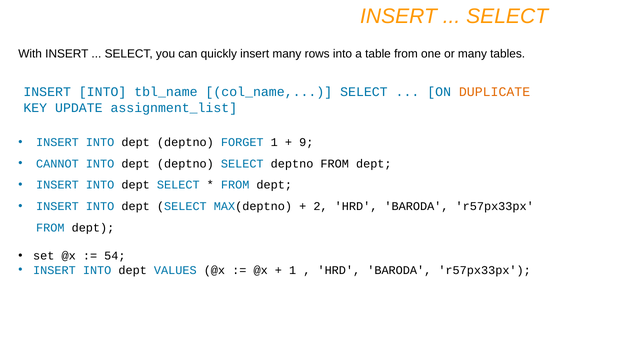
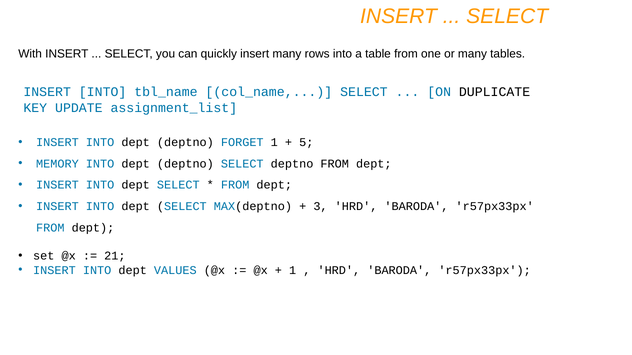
DUPLICATE colour: orange -> black (495, 92)
9: 9 -> 5 (306, 143)
CANNOT: CANNOT -> MEMORY (57, 164)
2: 2 -> 3 (320, 207)
54: 54 -> 21 (115, 256)
